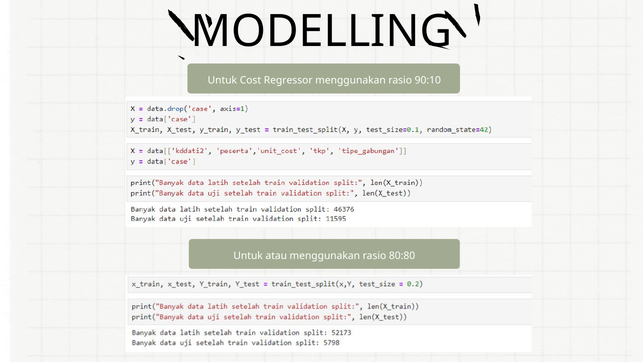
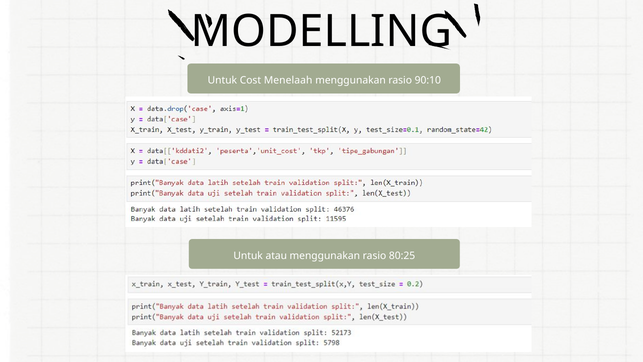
Regressor: Regressor -> Menelaah (288, 80)
80:80: 80:80 -> 80:25 (402, 256)
